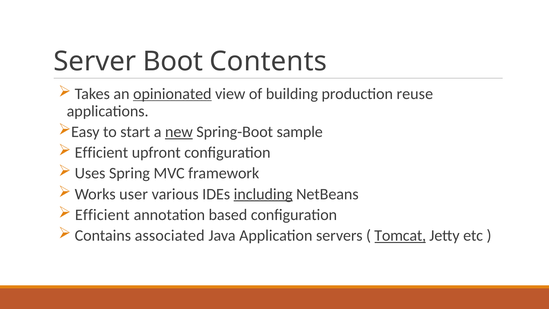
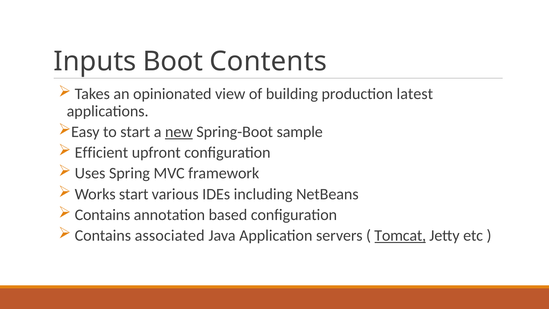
Server: Server -> Inputs (95, 62)
opinionated underline: present -> none (172, 94)
reuse: reuse -> latest (415, 94)
Works user: user -> start (134, 194)
including underline: present -> none (263, 194)
Efficient: Efficient -> Contains (102, 215)
